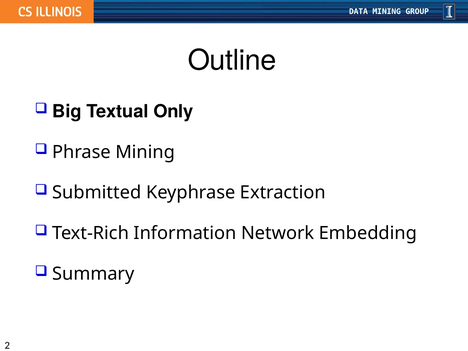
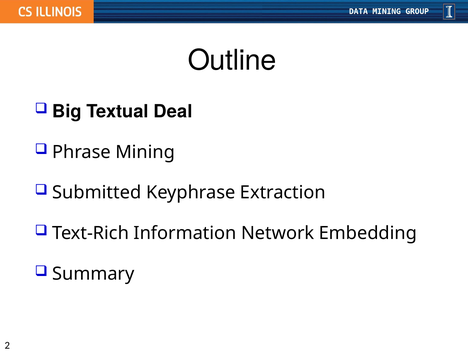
Only: Only -> Deal (173, 111)
